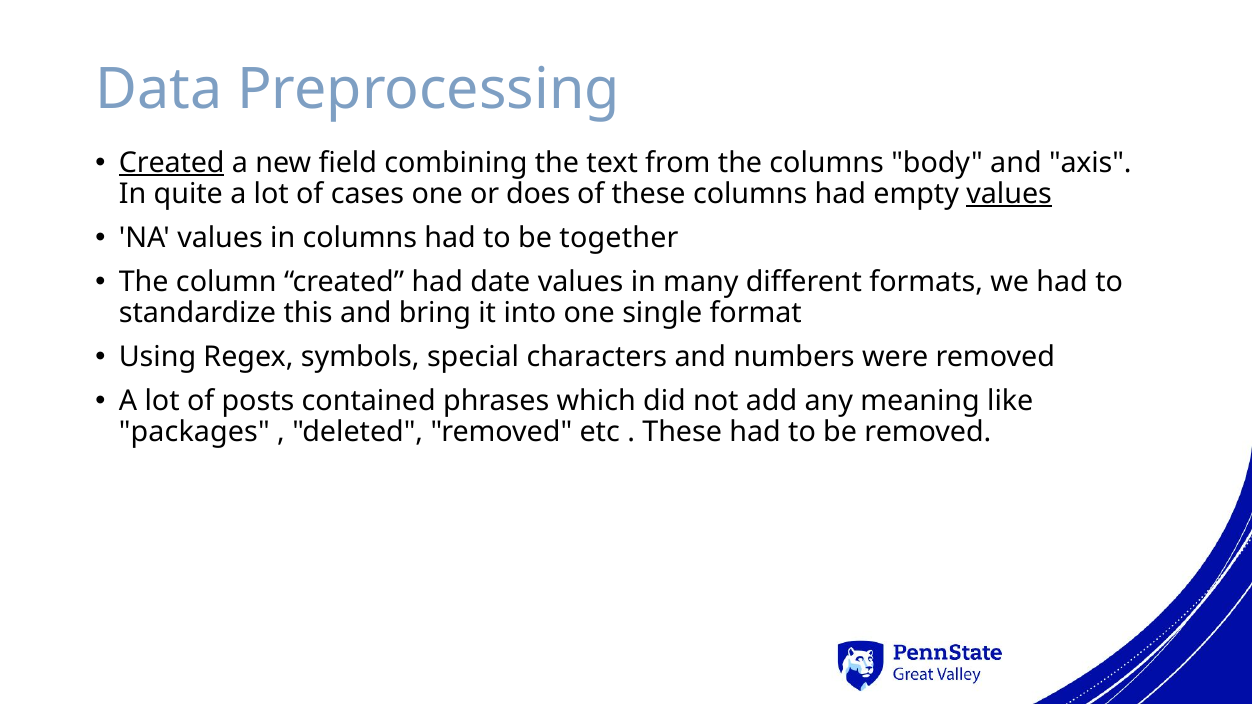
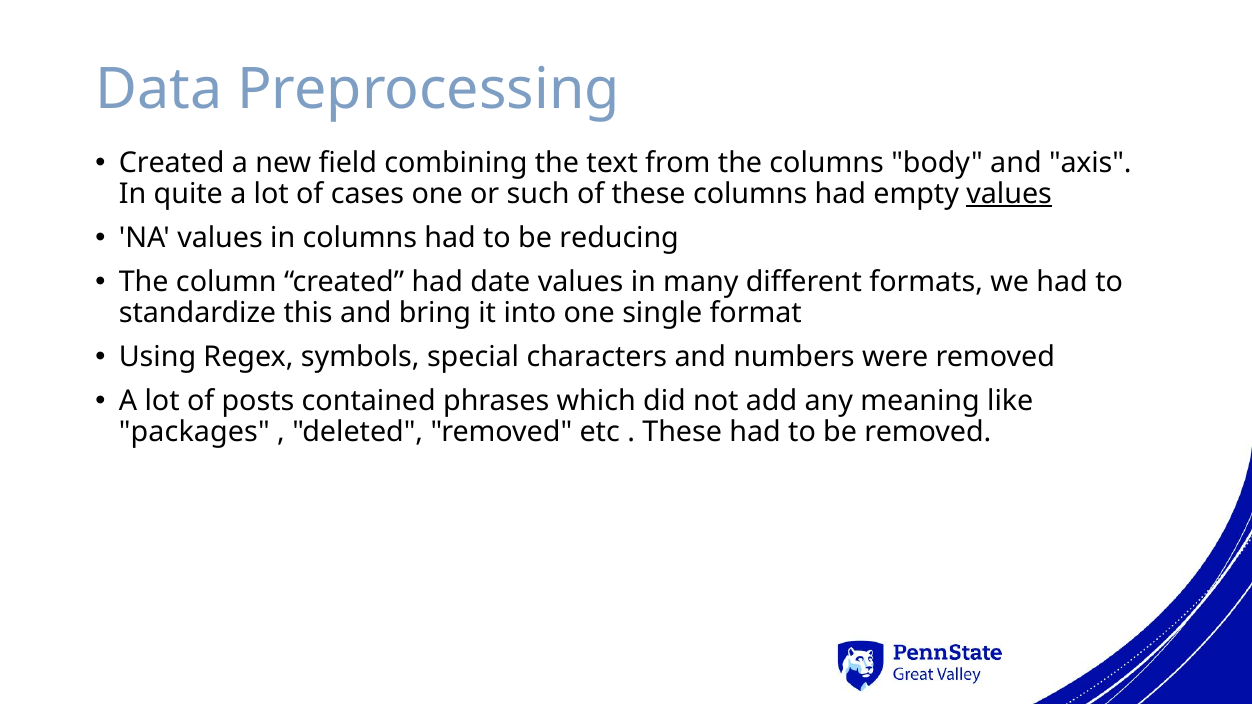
Created underline: present -> none (172, 163)
does: does -> such (538, 194)
together: together -> reducing (619, 238)
